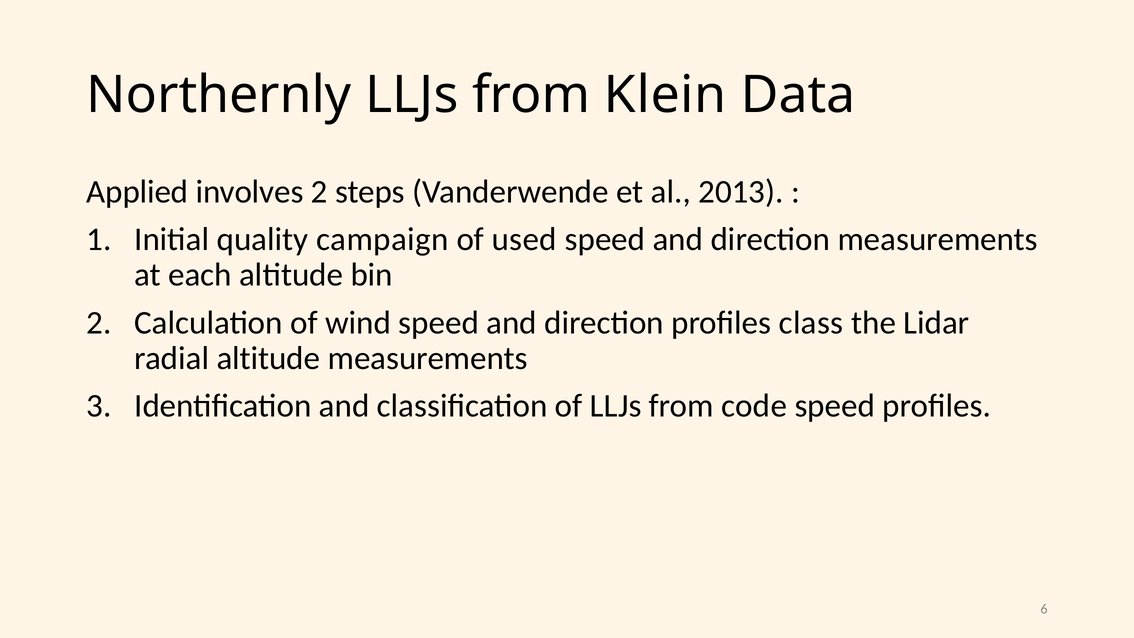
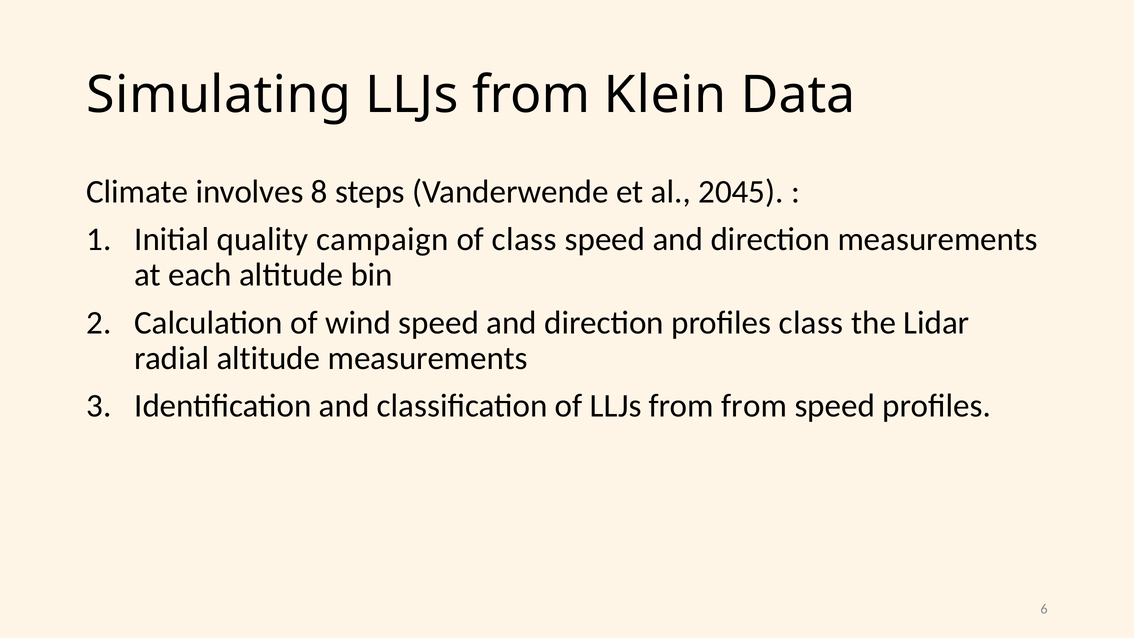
Northernly: Northernly -> Simulating (219, 95)
Applied: Applied -> Climate (137, 192)
involves 2: 2 -> 8 (319, 192)
2013: 2013 -> 2045 (741, 192)
of used: used -> class (524, 239)
from code: code -> from (754, 406)
